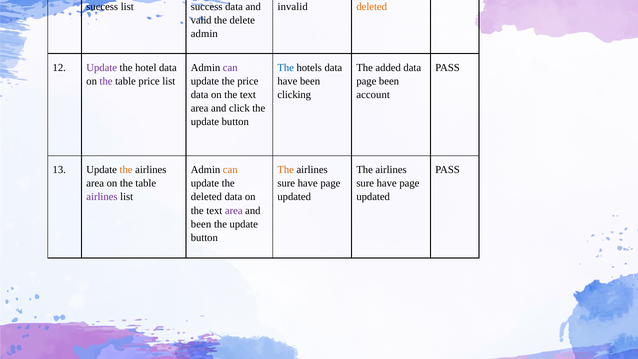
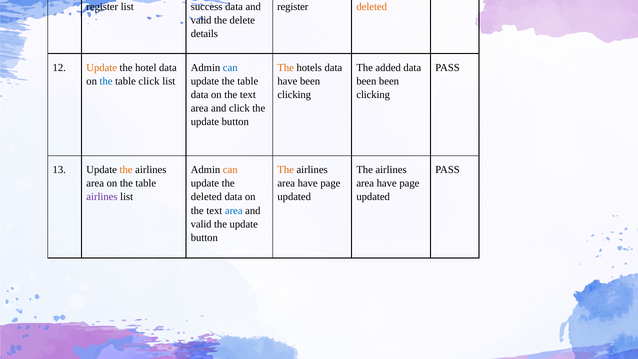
success: success -> register (102, 7)
invalid: invalid -> register (293, 7)
admin: admin -> details (204, 34)
Update colour: purple -> orange (102, 68)
can colour: purple -> blue (230, 68)
The colour: blue -> orange (286, 68)
the colour: purple -> blue (106, 81)
table price: price -> click (149, 81)
update the price: price -> table (248, 81)
page: page -> been (366, 81)
account: account -> clicking (373, 95)
sure: sure -> area (286, 183)
sure: sure -> area (365, 183)
area colour: purple -> blue (234, 210)
been: been -> valid (201, 224)
